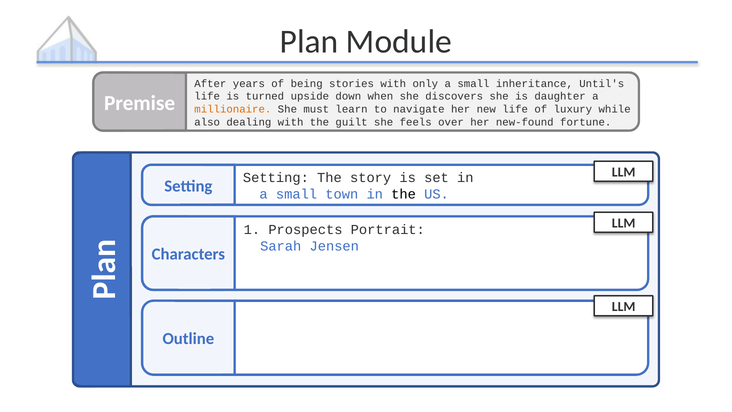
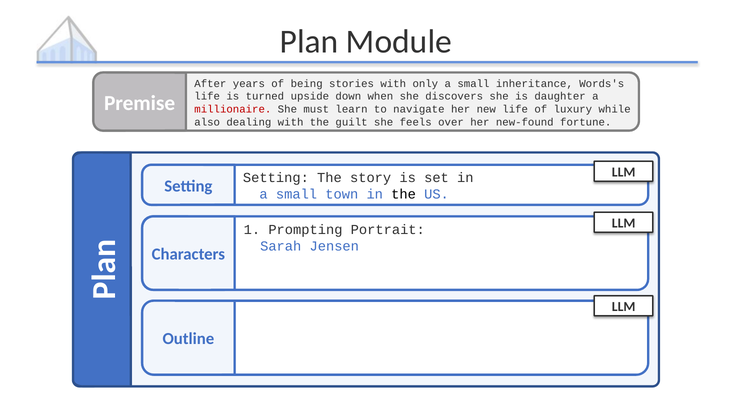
Until's: Until's -> Words's (602, 84)
millionaire colour: orange -> red (233, 109)
Prospects: Prospects -> Prompting (305, 230)
